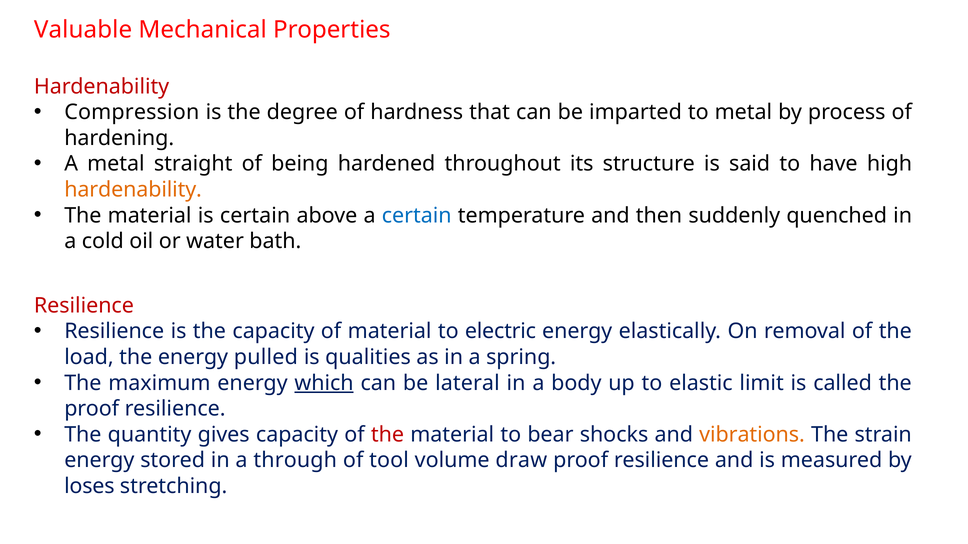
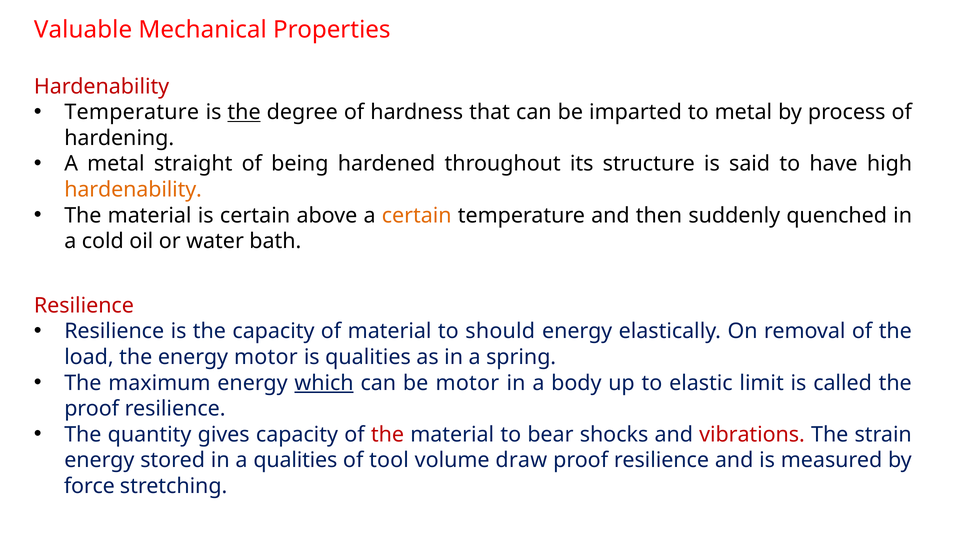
Compression: Compression -> Temperature (132, 112)
the underline: none -> present (244, 112)
certain colour: blue -> orange (417, 216)
electric: electric -> should (500, 332)
energy pulled: pulled -> motor (266, 358)
be lateral: lateral -> motor (467, 383)
vibrations colour: orange -> red (752, 435)
a through: through -> qualities (295, 461)
loses: loses -> force (89, 487)
